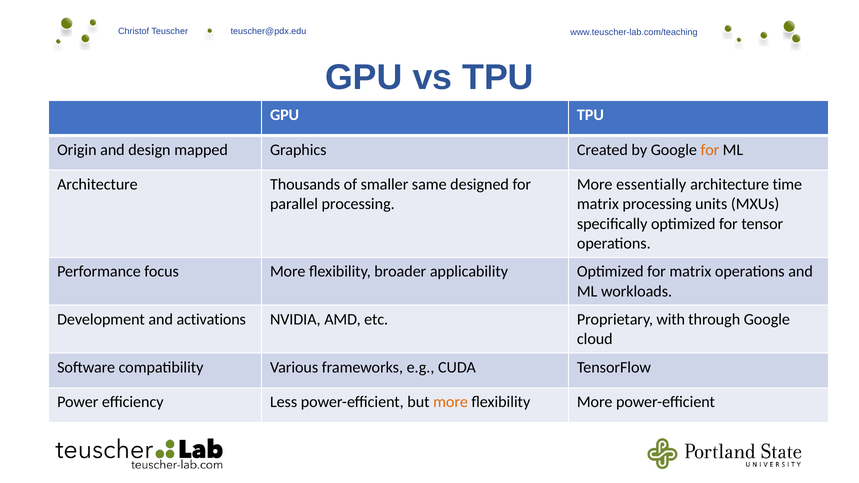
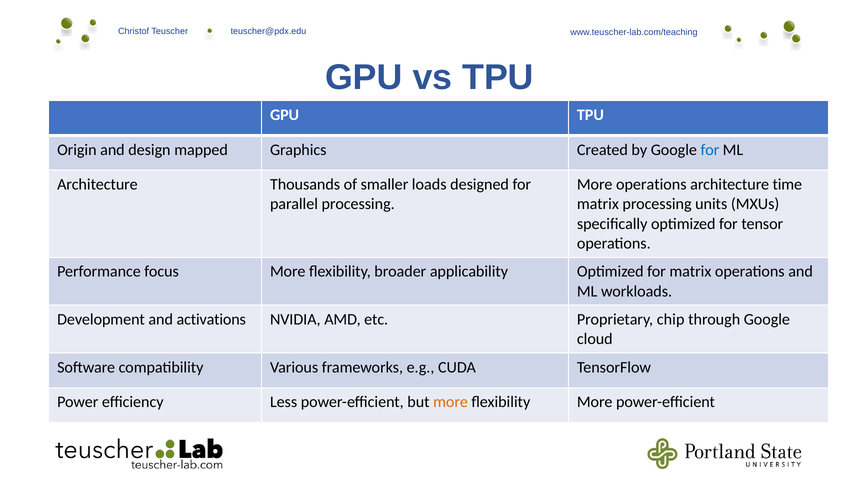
for colour: orange -> blue (710, 150)
same: same -> loads (429, 185)
More essentially: essentially -> operations (651, 185)
with: with -> chip (671, 320)
